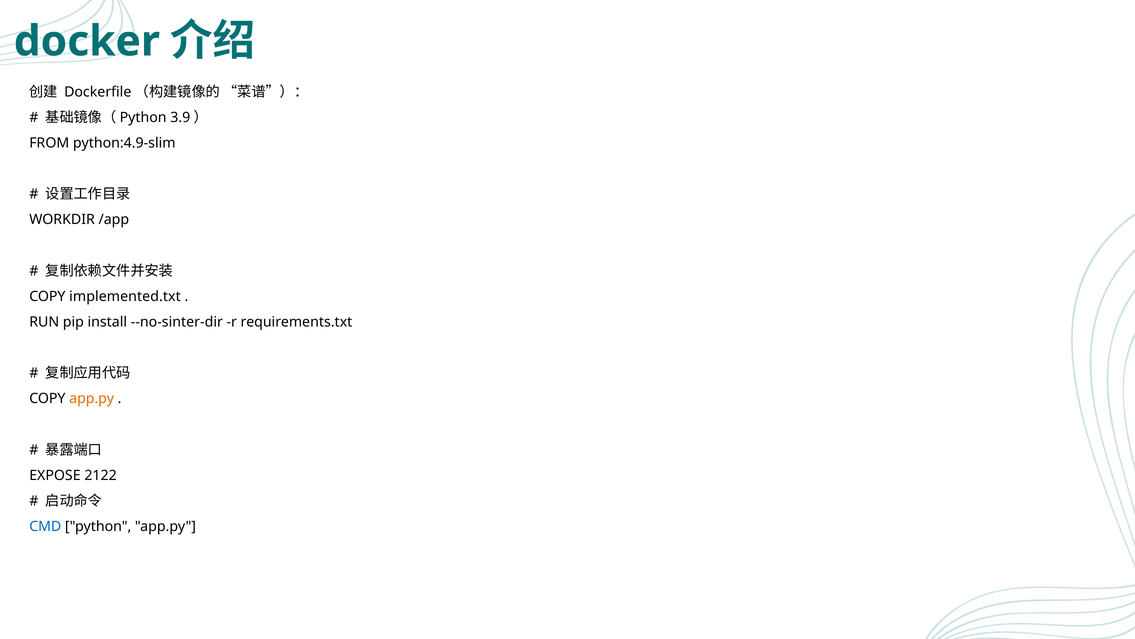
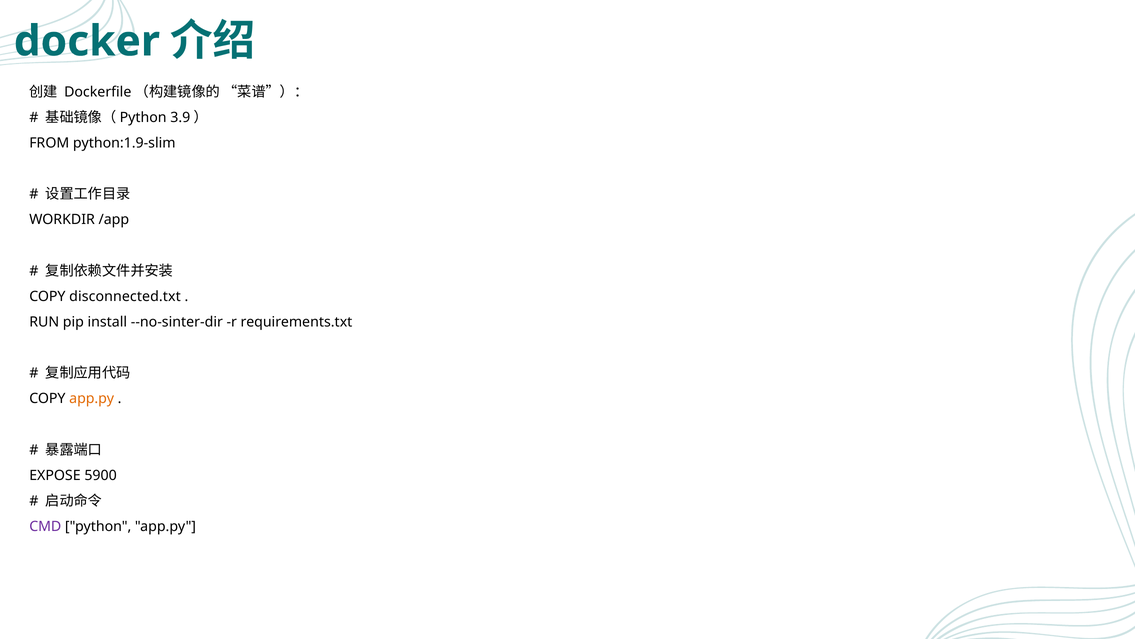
python:4.9-slim: python:4.9-slim -> python:1.9-slim (124, 143)
implemented.txt: implemented.txt -> disconnected.txt (125, 296)
2122: 2122 -> 5900 (101, 475)
CMD colour: blue -> purple (45, 526)
